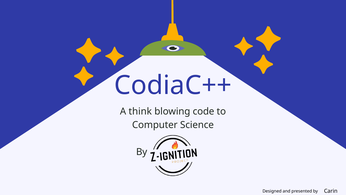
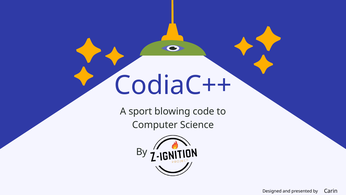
think: think -> sport (140, 111)
